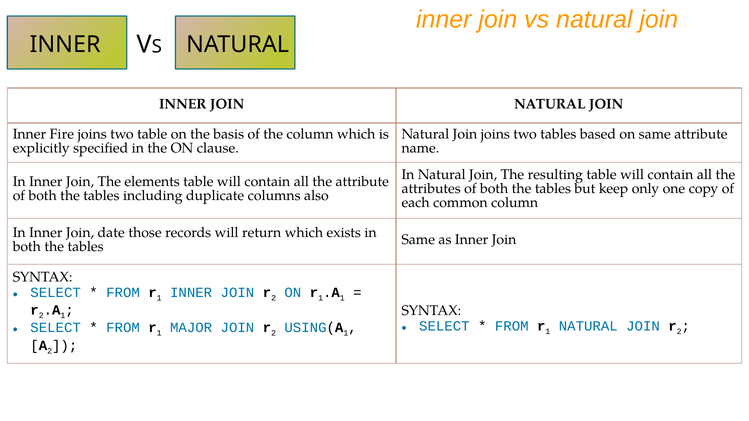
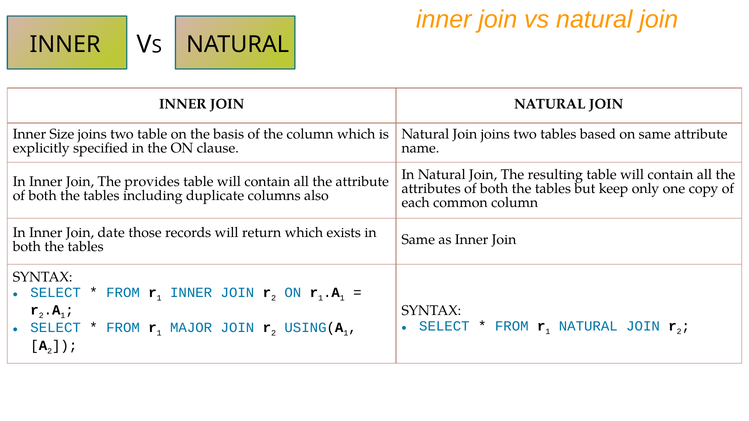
Fire: Fire -> Size (62, 134)
elements: elements -> provides (152, 182)
